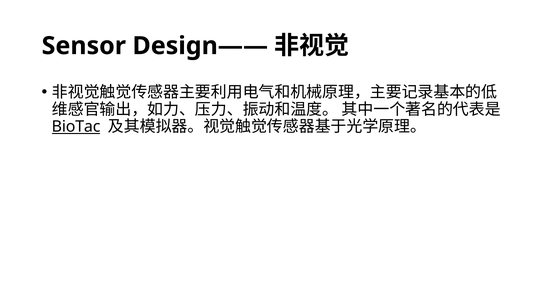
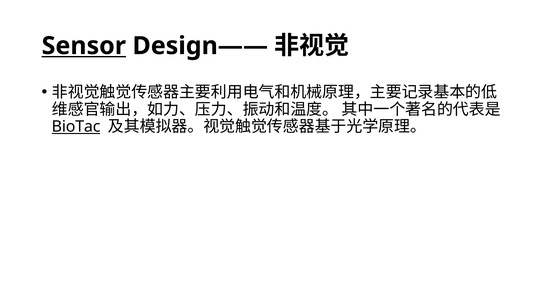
Sensor underline: none -> present (84, 46)
